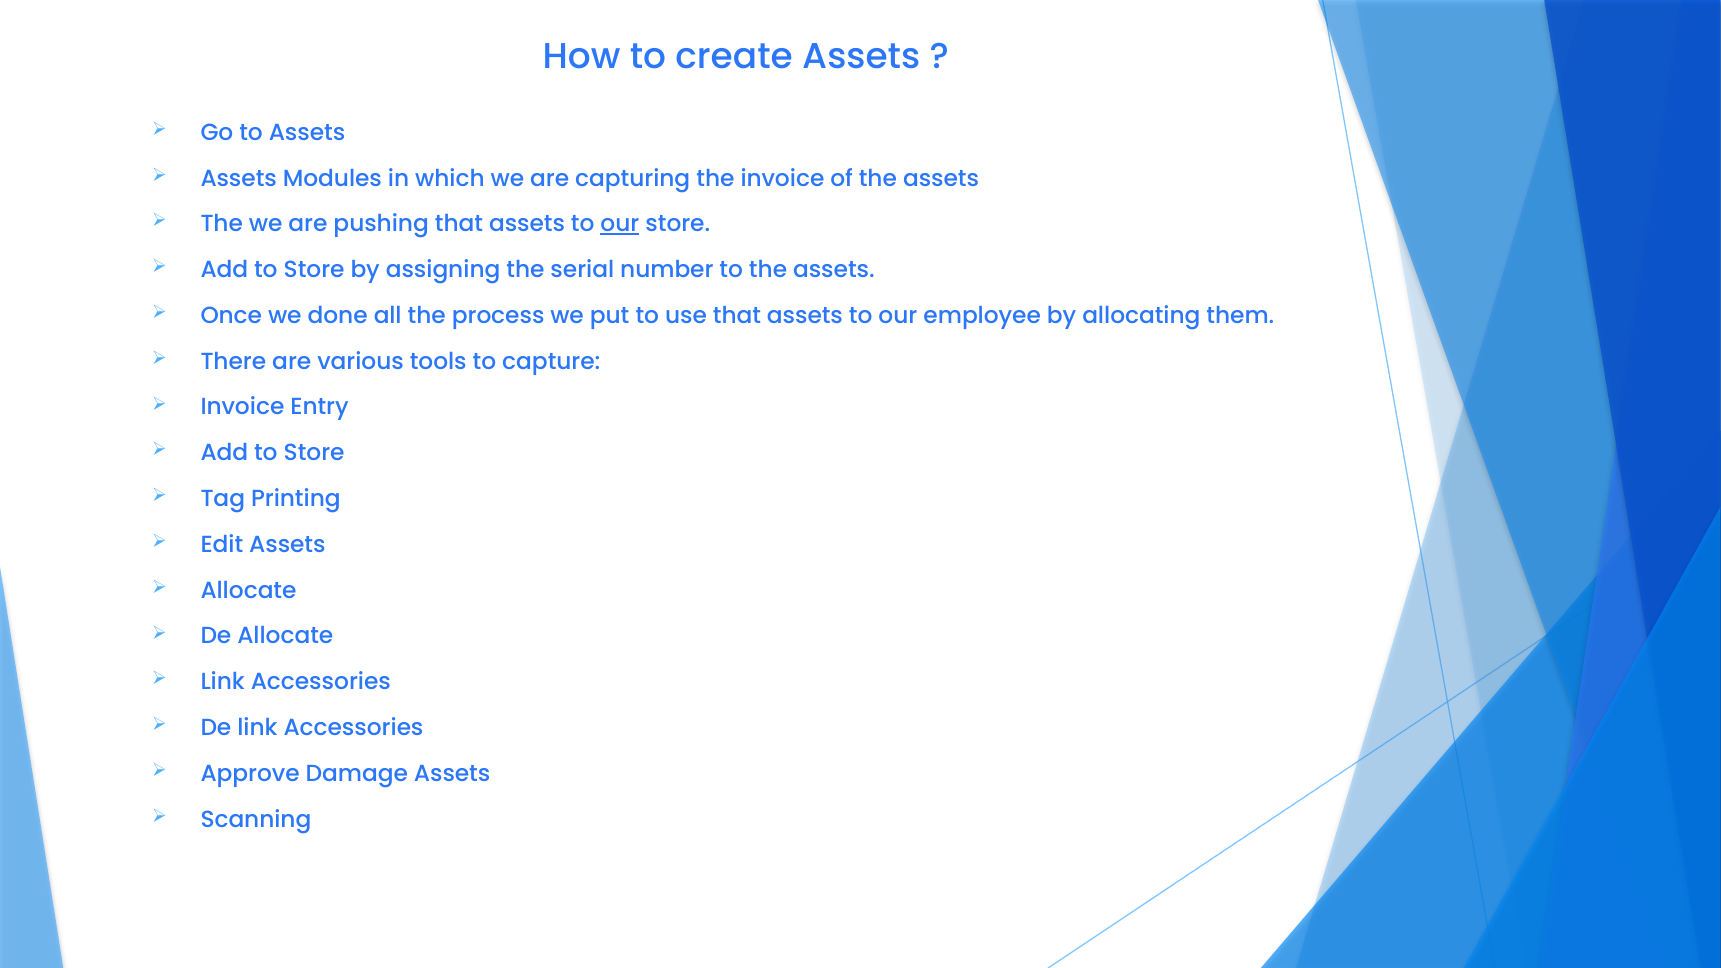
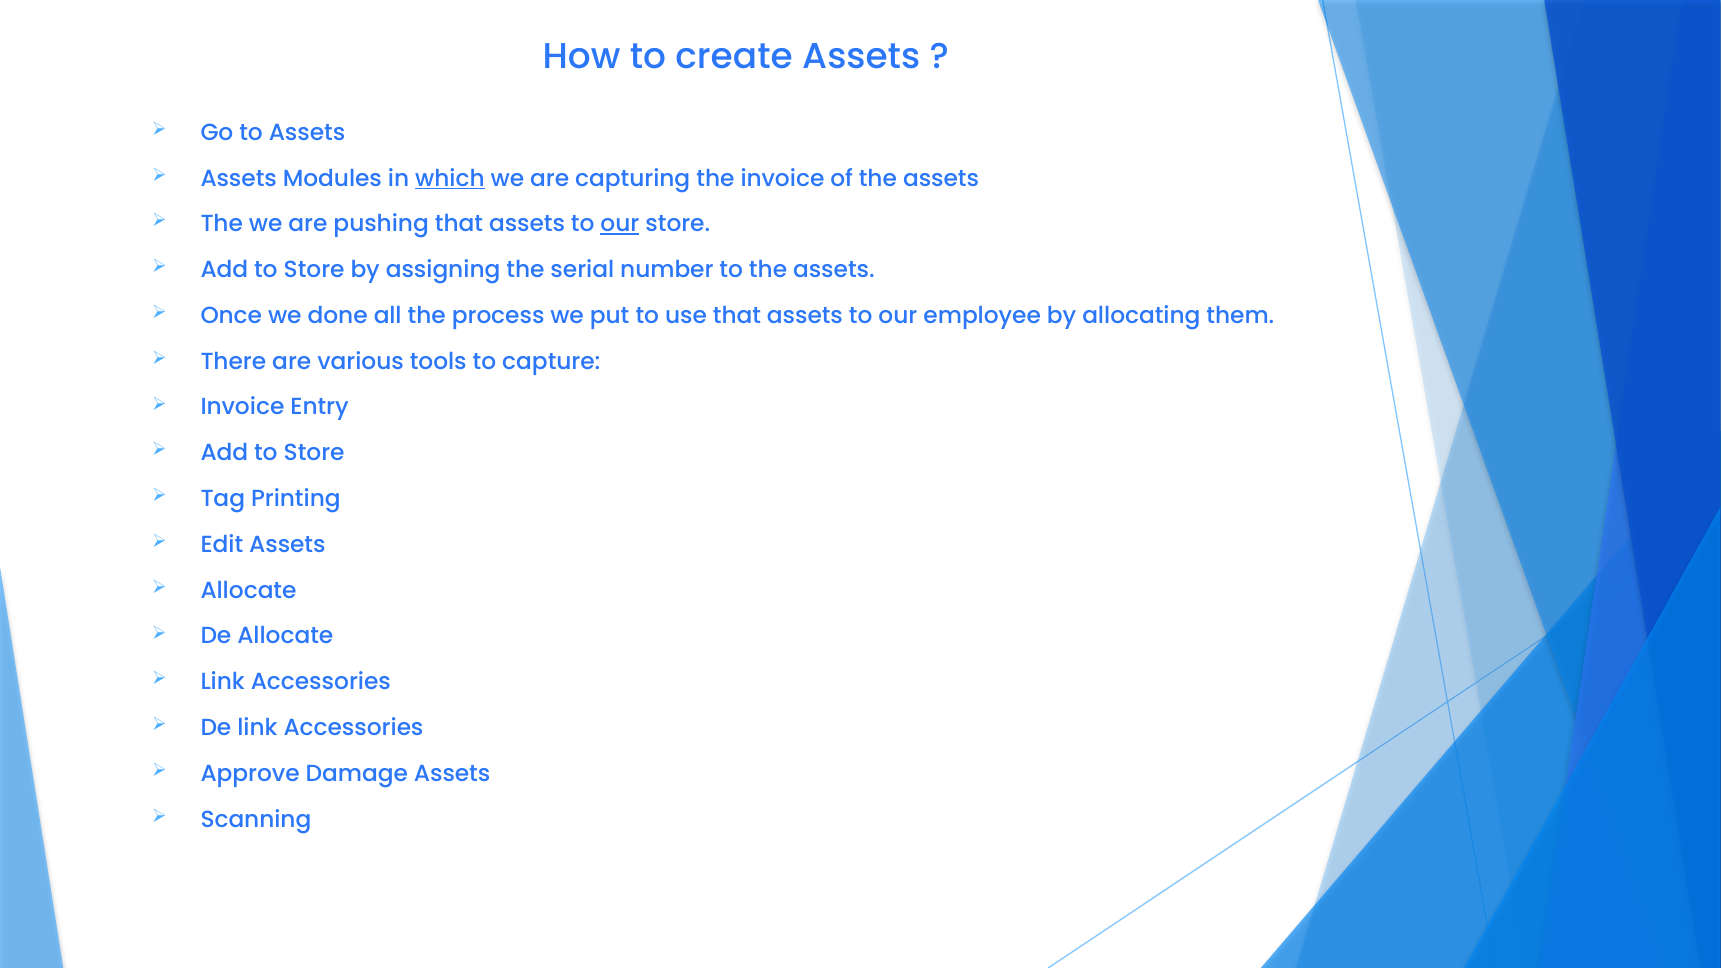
which underline: none -> present (450, 178)
